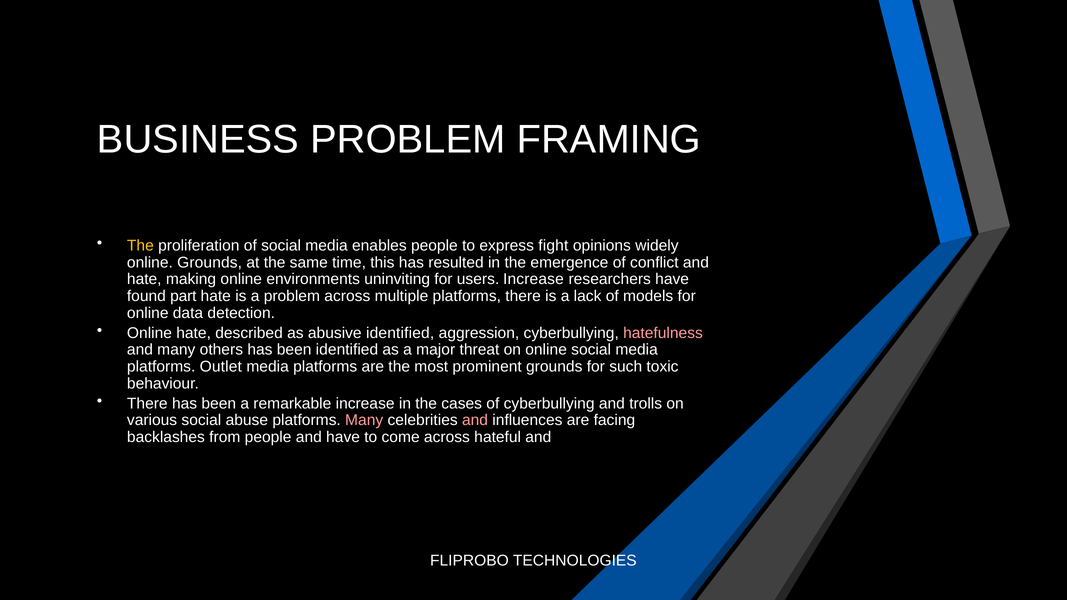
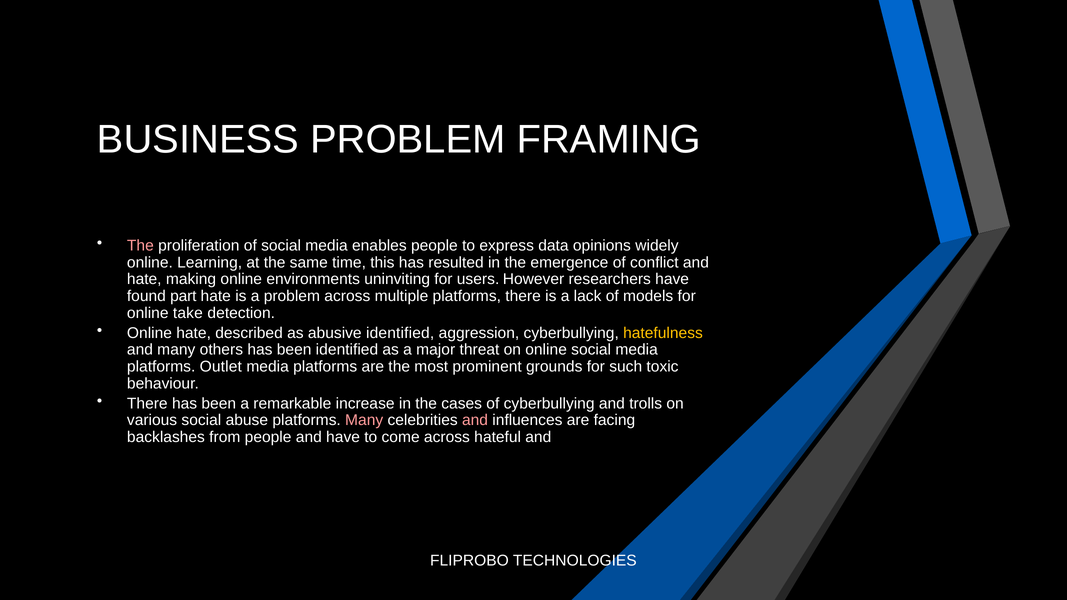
The colour: yellow -> pink (140, 246)
fight: fight -> data (553, 246)
online Grounds: Grounds -> Learning (210, 263)
users Increase: Increase -> However (534, 279)
data: data -> take (188, 313)
hatefulness colour: pink -> yellow (663, 333)
